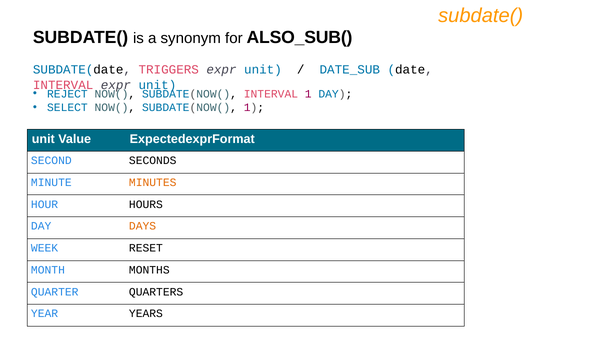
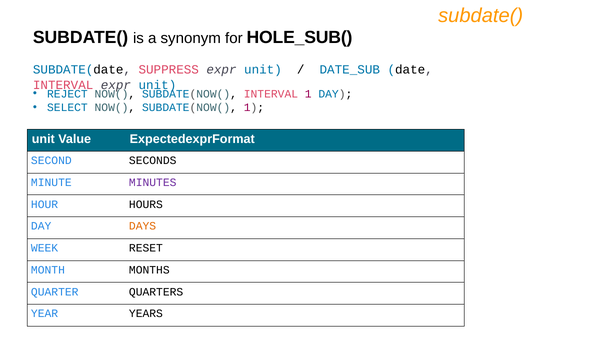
ALSO_SUB(: ALSO_SUB( -> HOLE_SUB( (299, 38)
TRIGGERS: TRIGGERS -> SUPPRESS (169, 70)
MINUTES colour: orange -> purple (153, 183)
